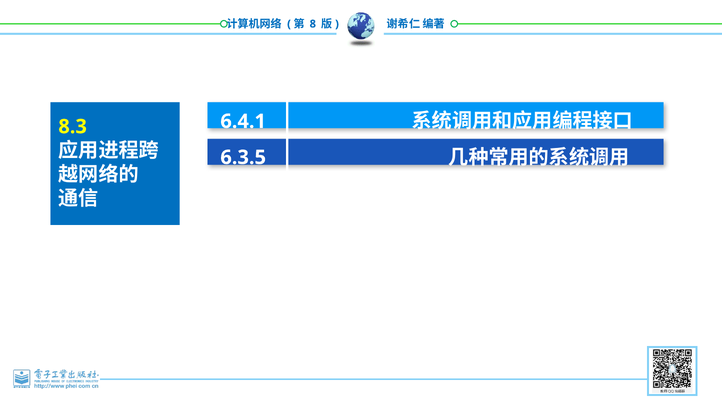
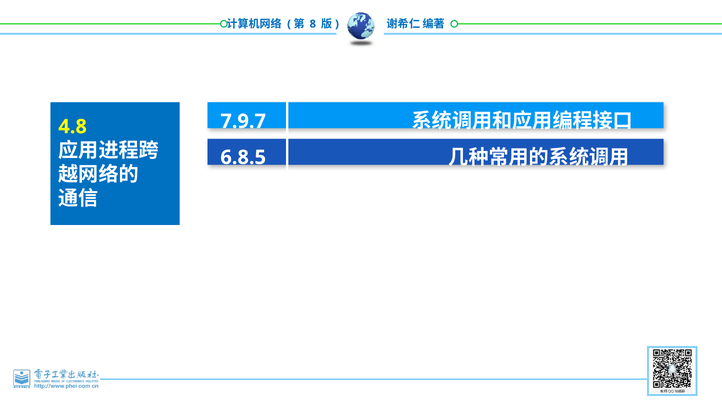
6.4.1: 6.4.1 -> 7.9.7 (243, 121)
8.3: 8.3 -> 4.8 (73, 127)
6.3.5: 6.3.5 -> 6.8.5 (243, 157)
